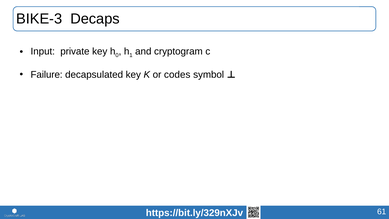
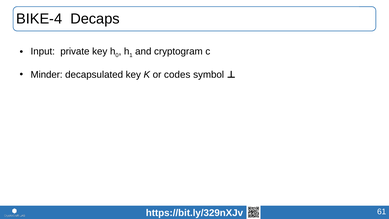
BIKE-3: BIKE-3 -> BIKE-4 (39, 19)
Failure: Failure -> Minder (47, 75)
